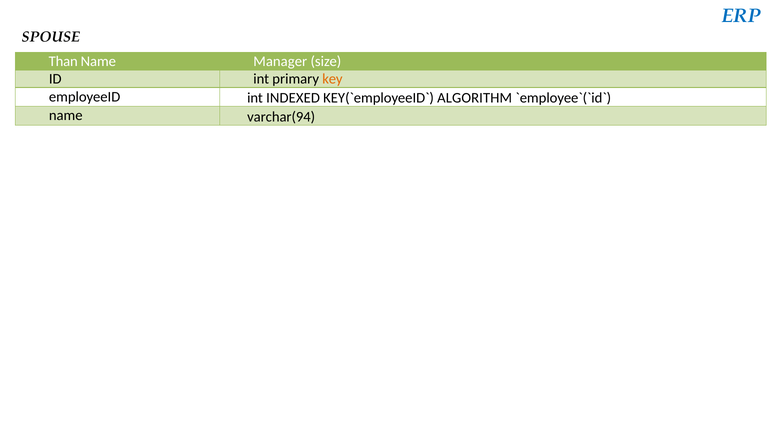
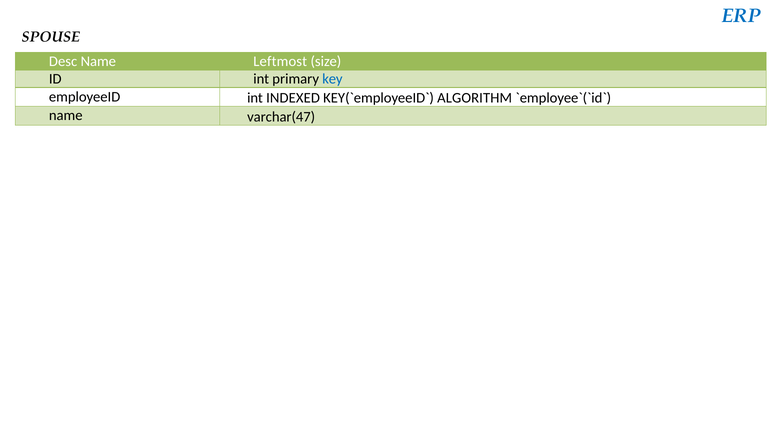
Than: Than -> Desc (63, 61)
Manager: Manager -> Leftmost (280, 61)
key colour: orange -> blue (332, 79)
varchar(94: varchar(94 -> varchar(47 (281, 117)
